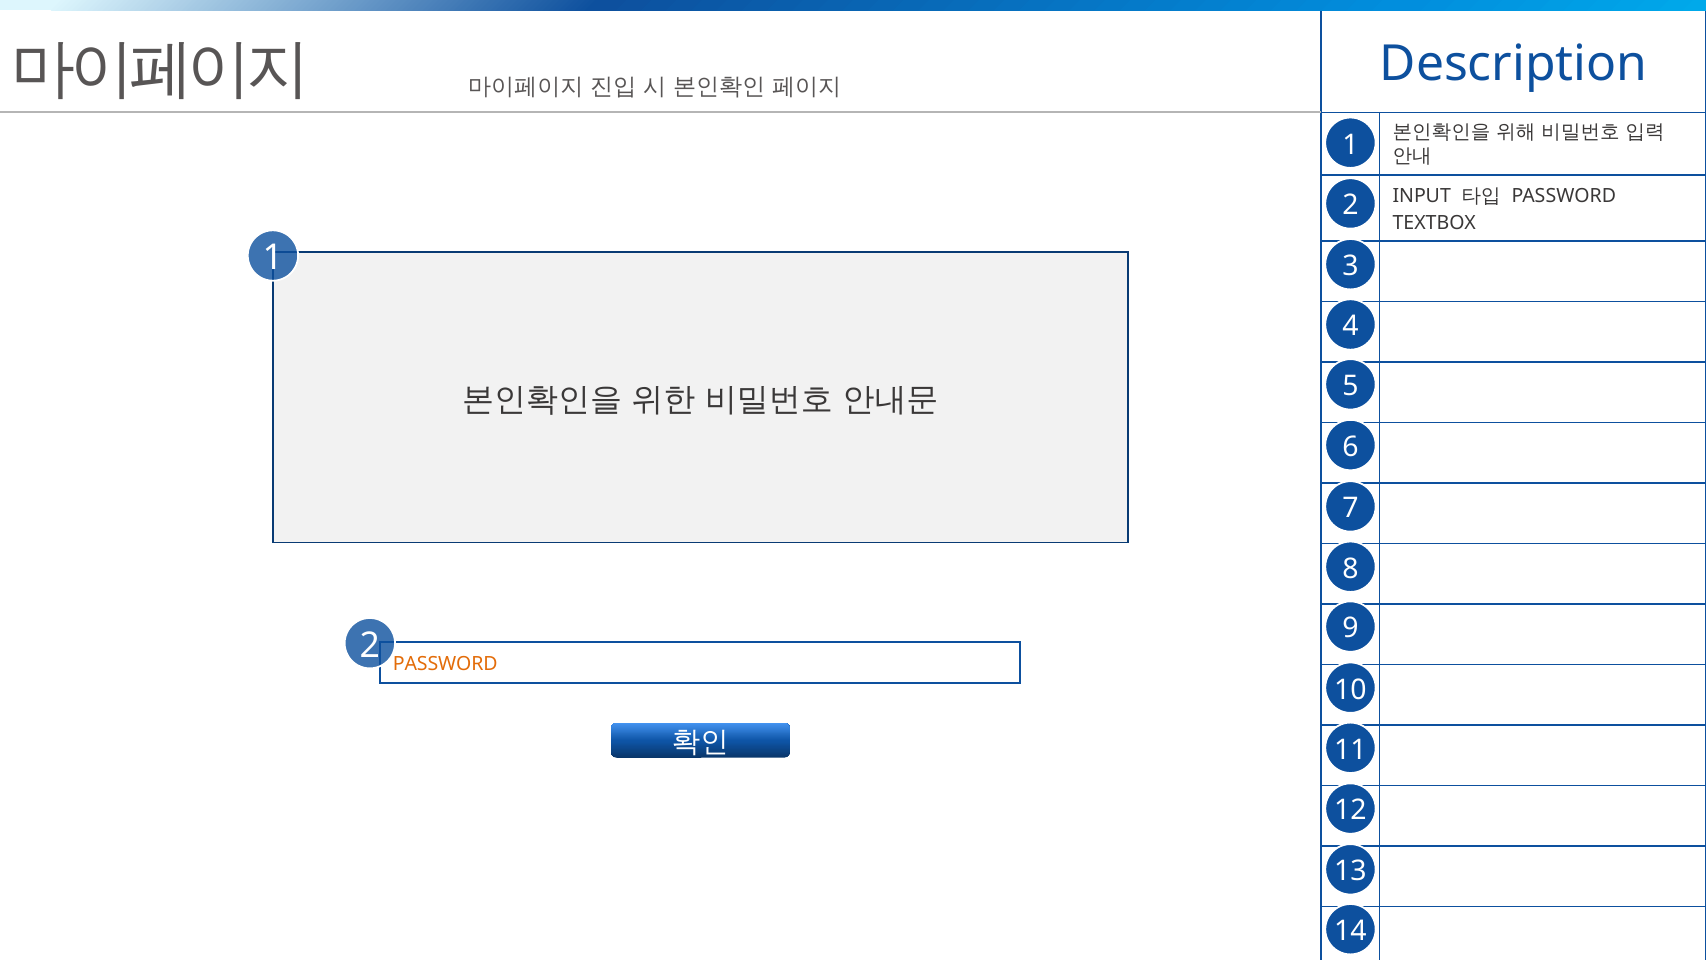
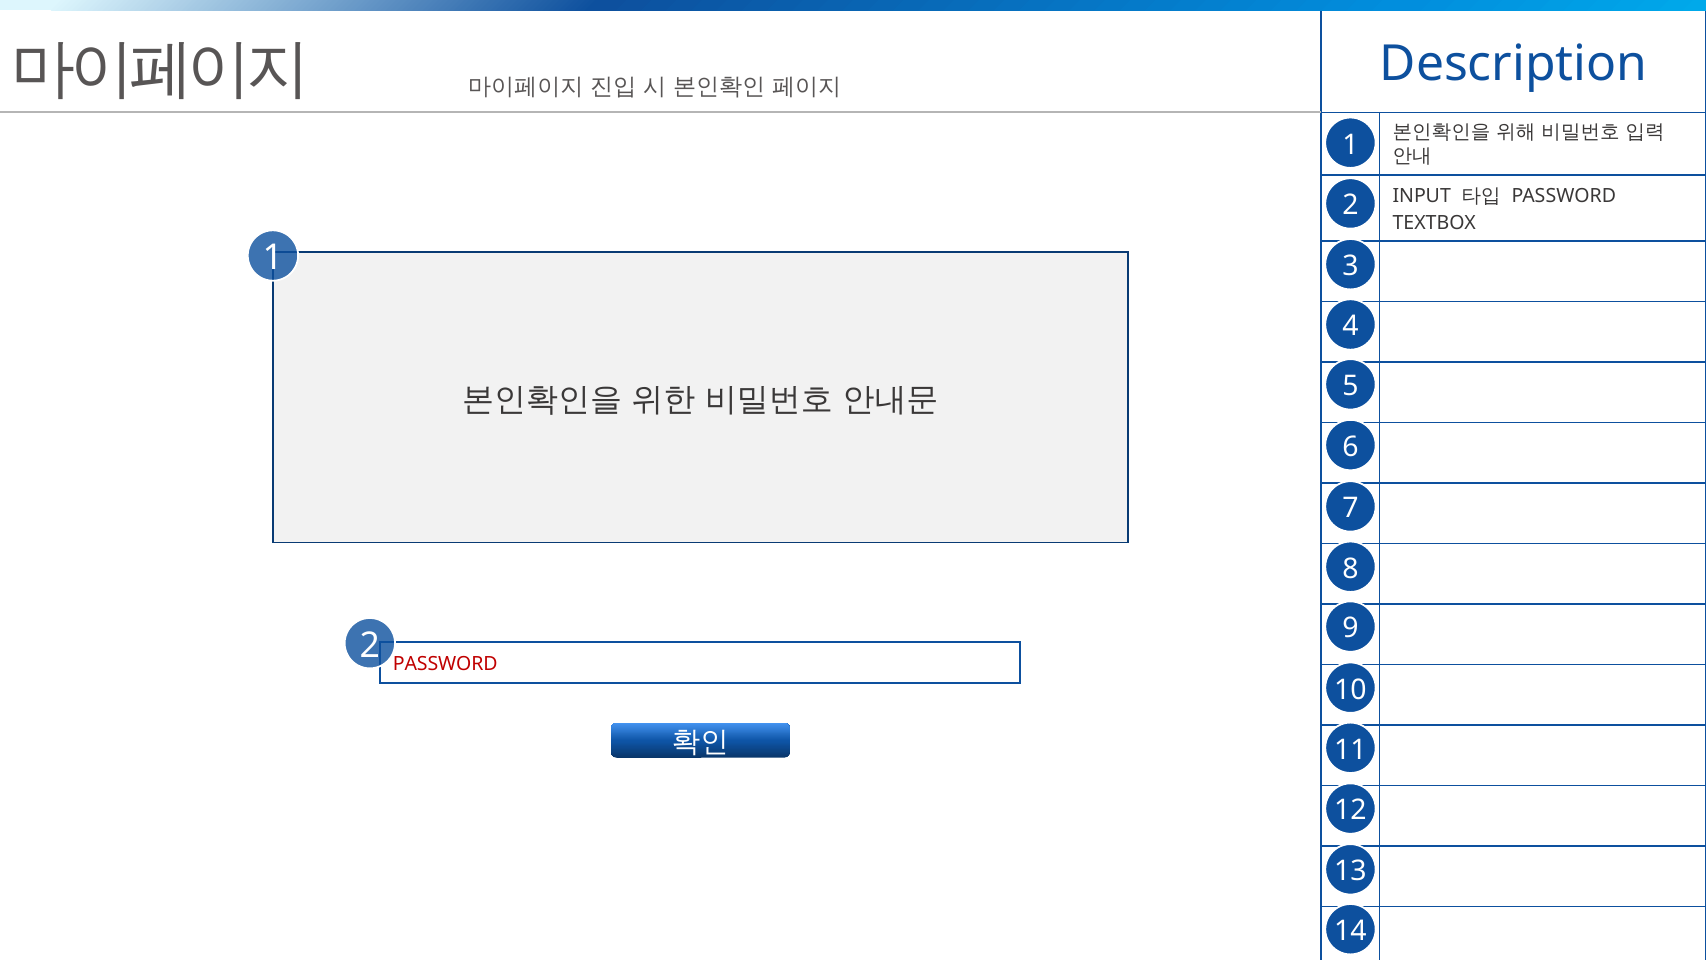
PASSWORD colour: orange -> red (445, 664)
